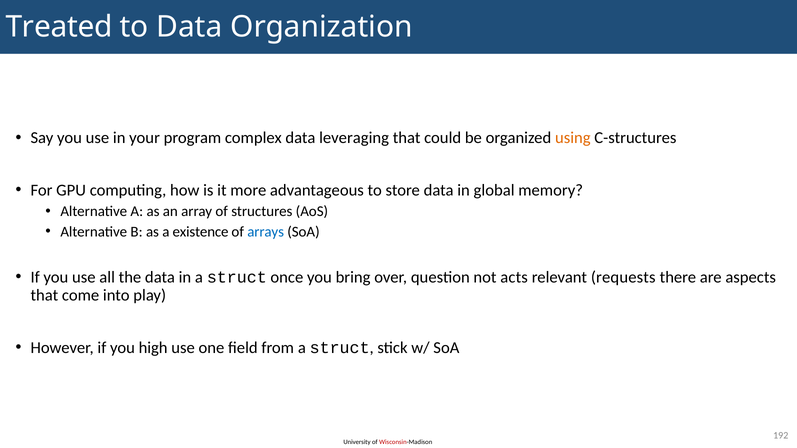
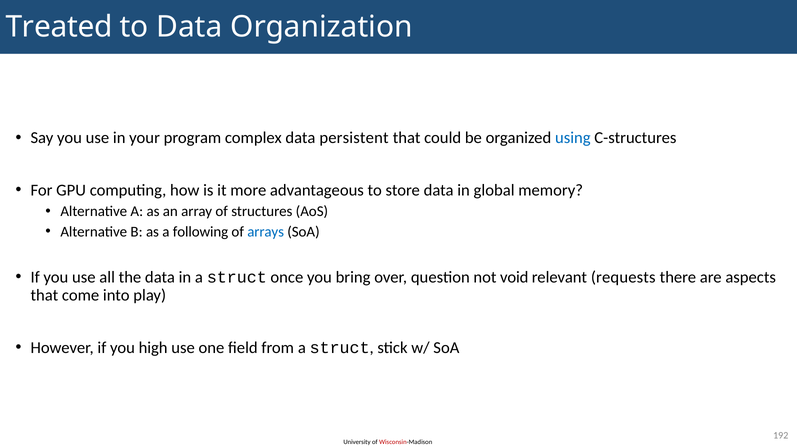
leveraging: leveraging -> persistent (354, 138)
using colour: orange -> blue (573, 138)
existence: existence -> following (201, 232)
acts: acts -> void (514, 277)
